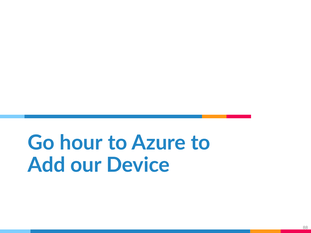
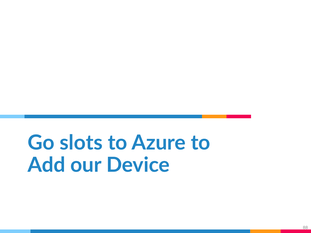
hour: hour -> slots (81, 143)
